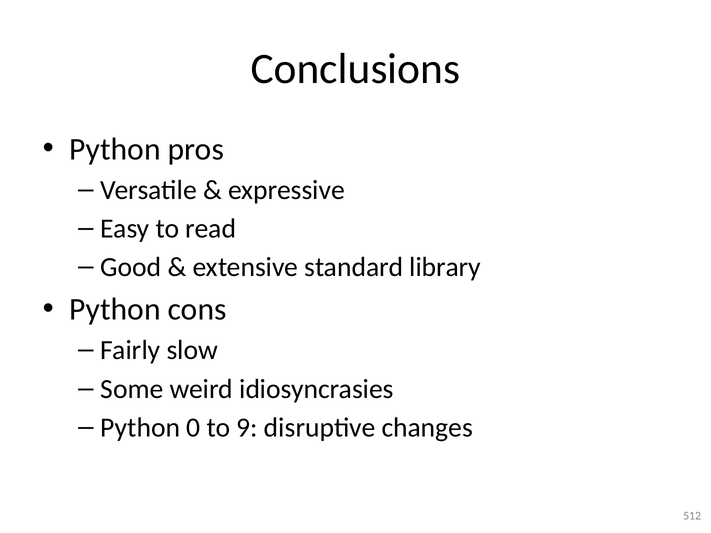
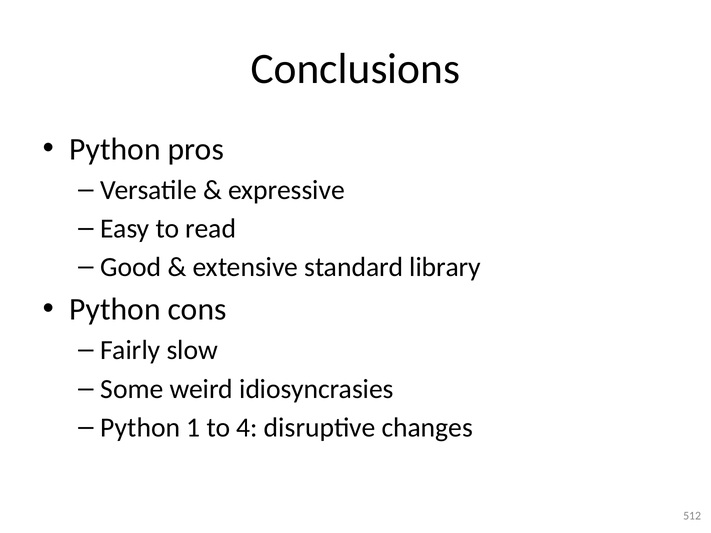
0: 0 -> 1 (193, 428)
9: 9 -> 4 (247, 428)
